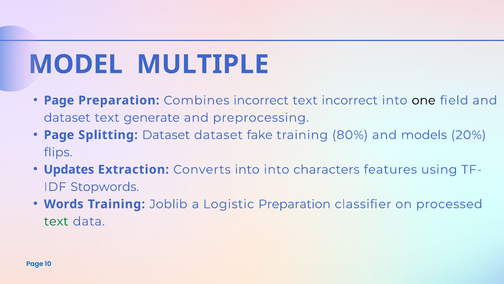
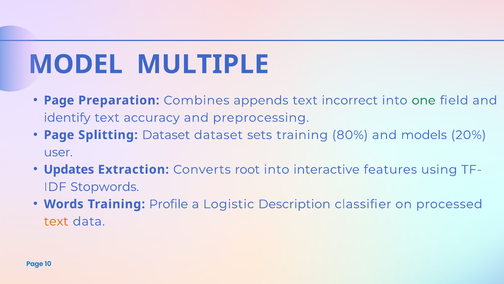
Combines incorrect: incorrect -> appends (261, 100)
one colour: black -> green (424, 100)
dataset: dataset -> identify (67, 117)
generate: generate -> accuracy (152, 117)
fake: fake -> sets (260, 135)
flips: flips -> user (58, 152)
Converts into: into -> root (247, 169)
characters: characters -> interactive (326, 169)
Joblib: Joblib -> Profile (169, 204)
Logistic Preparation: Preparation -> Description (294, 204)
text colour: green -> orange (56, 221)
